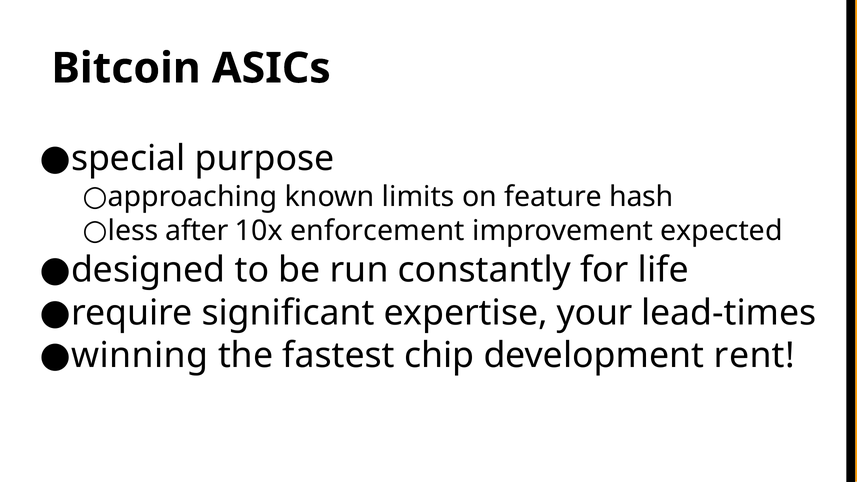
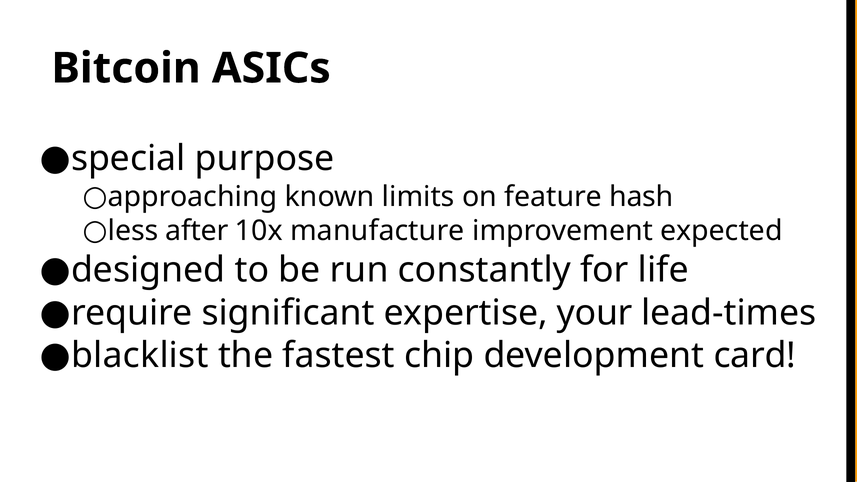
enforcement: enforcement -> manufacture (377, 231)
winning: winning -> blacklist (140, 356)
rent: rent -> card (755, 356)
